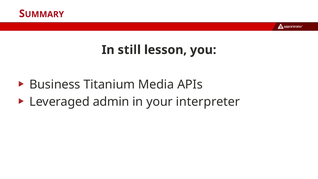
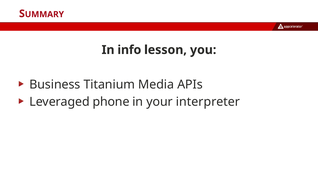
still: still -> info (129, 50)
admin: admin -> phone (111, 102)
